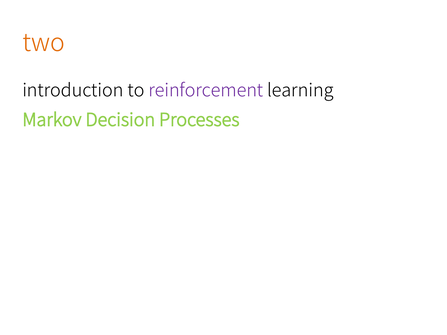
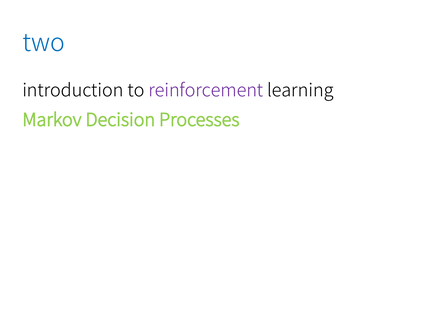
two colour: orange -> blue (44, 43)
